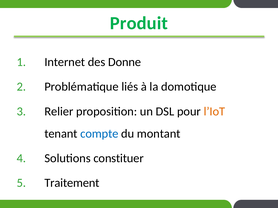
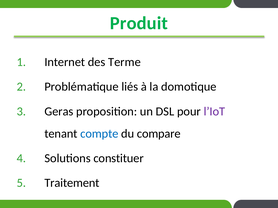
Donne: Donne -> Terme (124, 62)
Relier: Relier -> Geras (59, 112)
l’IoT colour: orange -> purple (214, 112)
montant: montant -> compare (159, 134)
